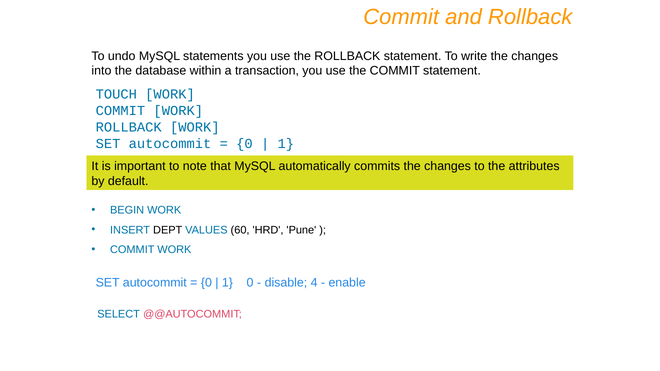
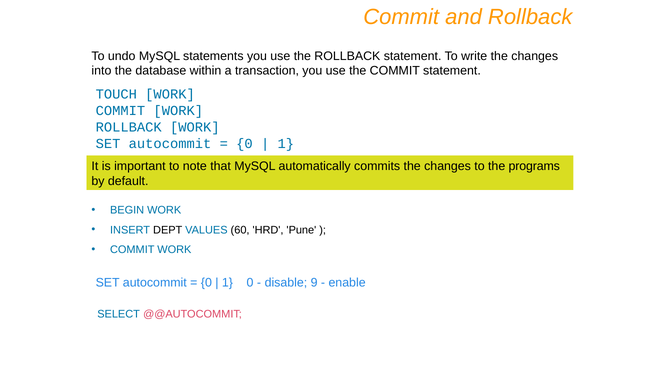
attributes: attributes -> programs (534, 166)
4: 4 -> 9 (314, 283)
